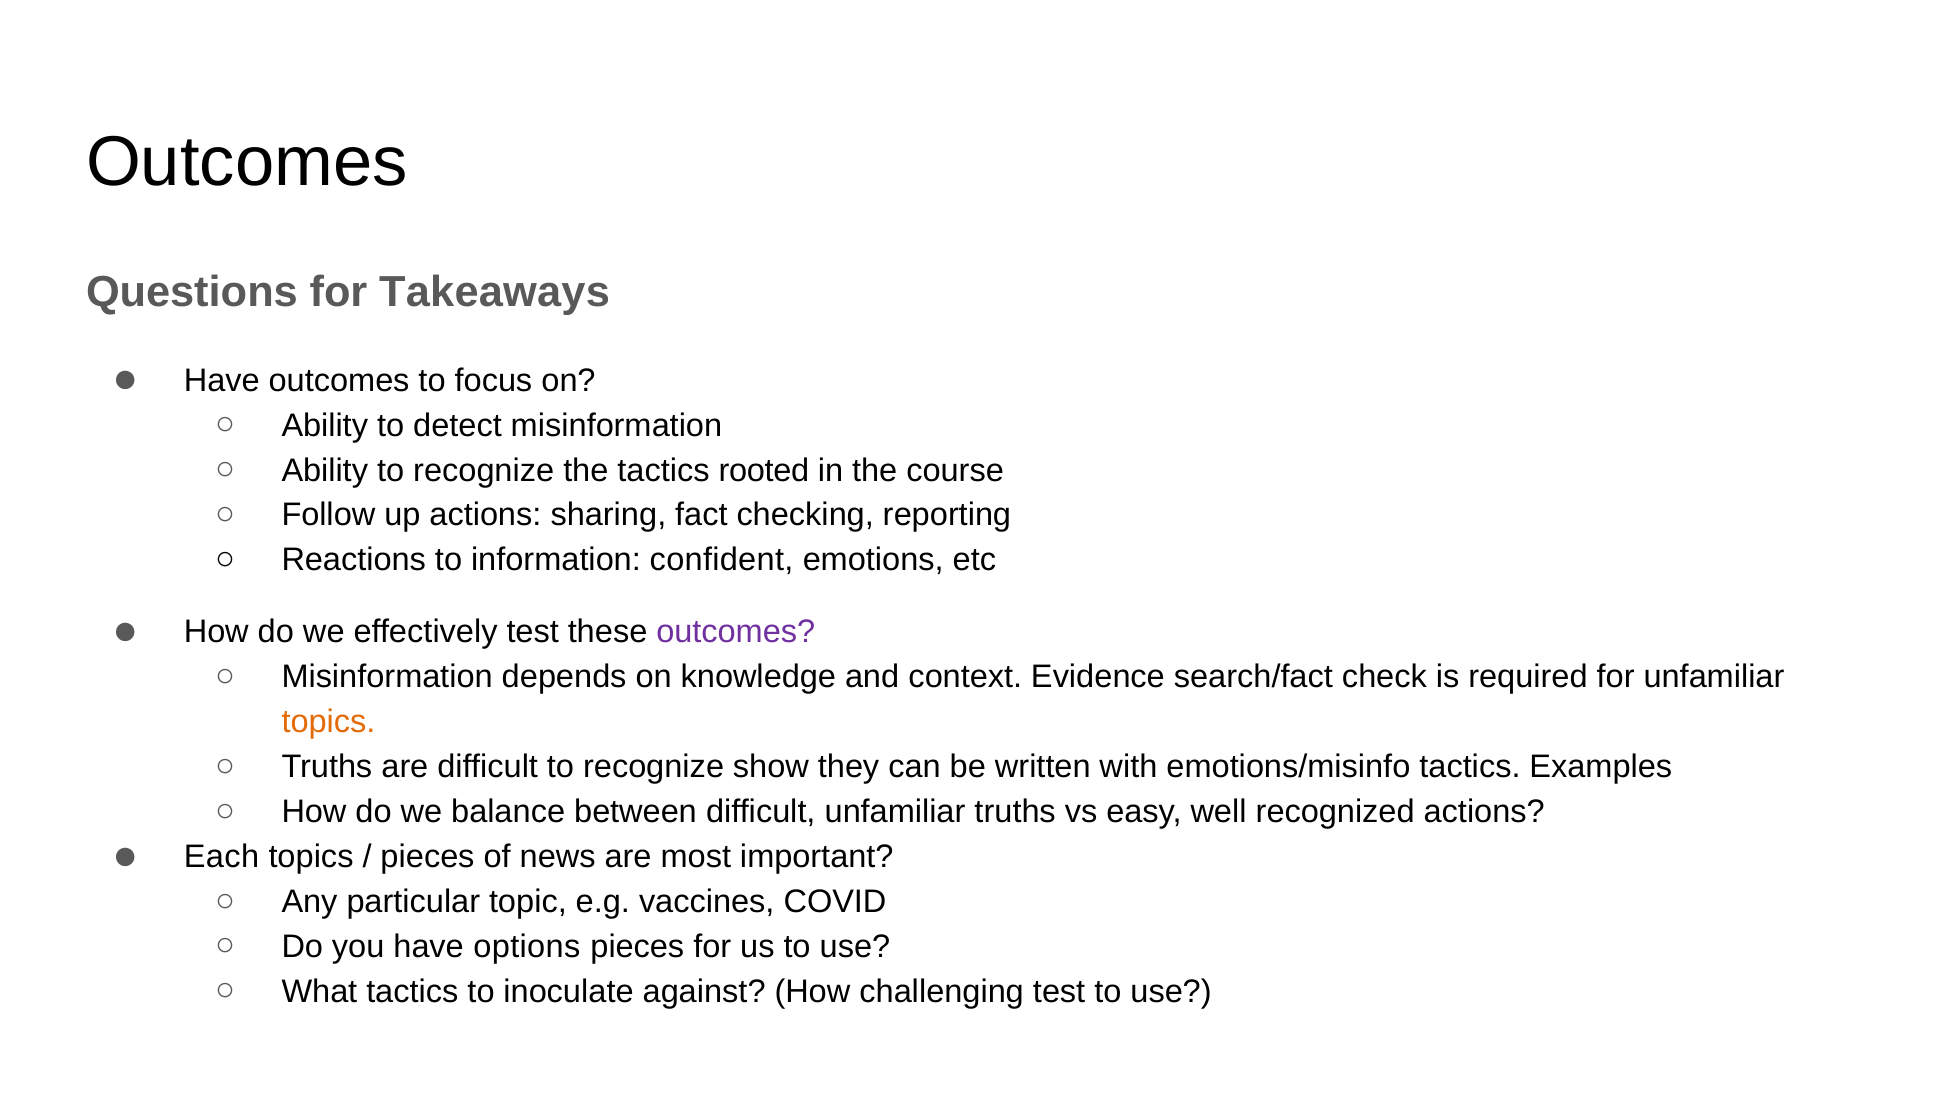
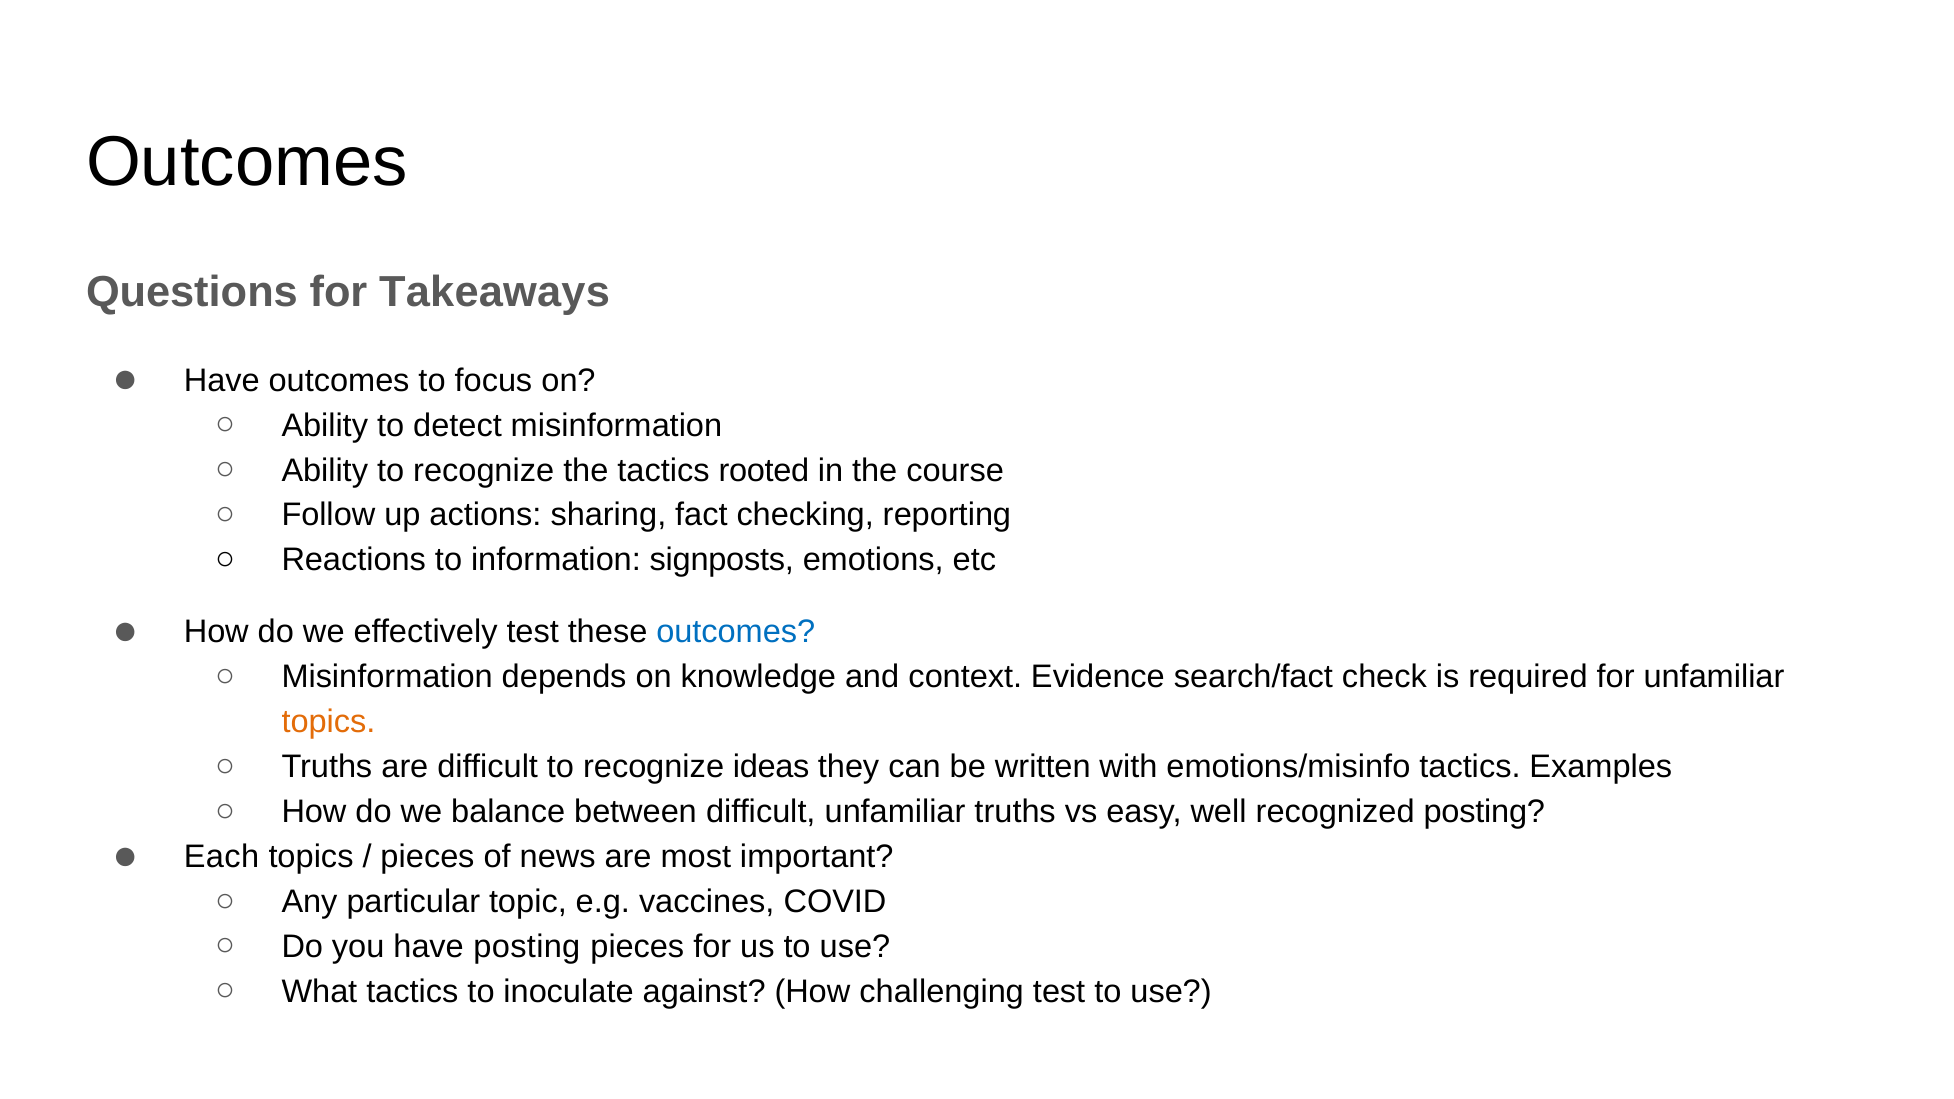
confident: confident -> signposts (722, 560)
outcomes colour: purple -> blue (736, 632)
show: show -> ideas (771, 767)
recognized actions: actions -> posting (1484, 812)
have options: options -> posting (527, 947)
